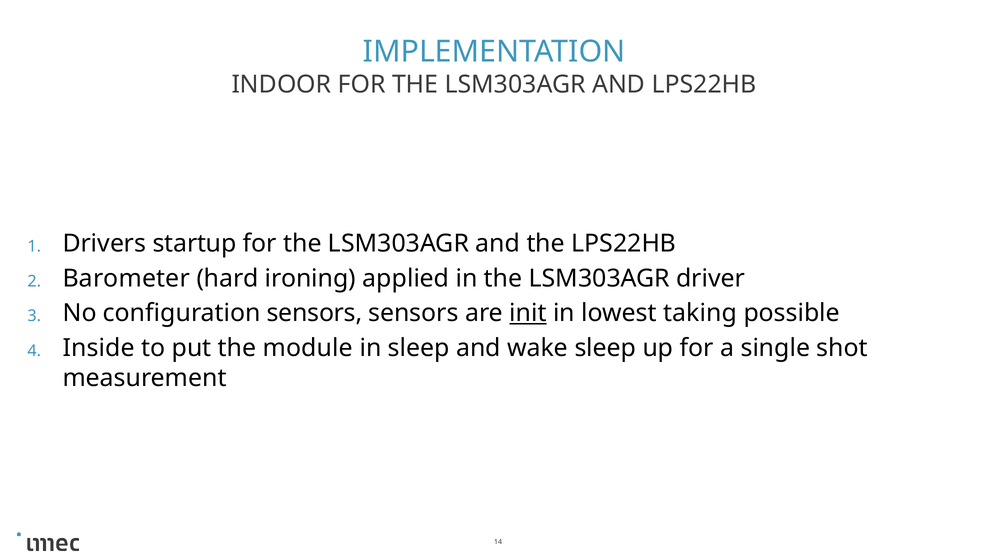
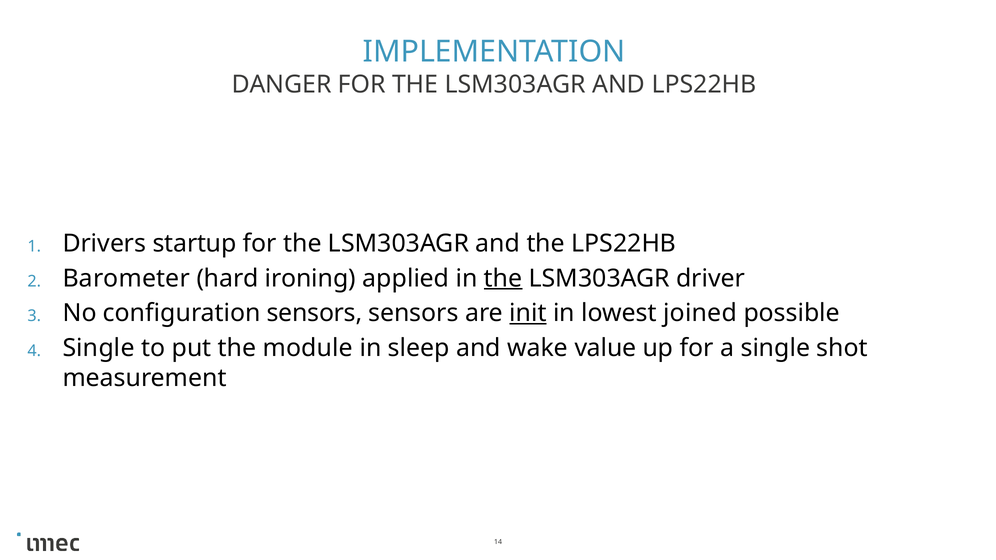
INDOOR: INDOOR -> DANGER (282, 84)
the underline: none -> present (503, 278)
taking: taking -> joined (700, 313)
Inside: Inside -> Single (99, 348)
wake sleep: sleep -> value (605, 348)
